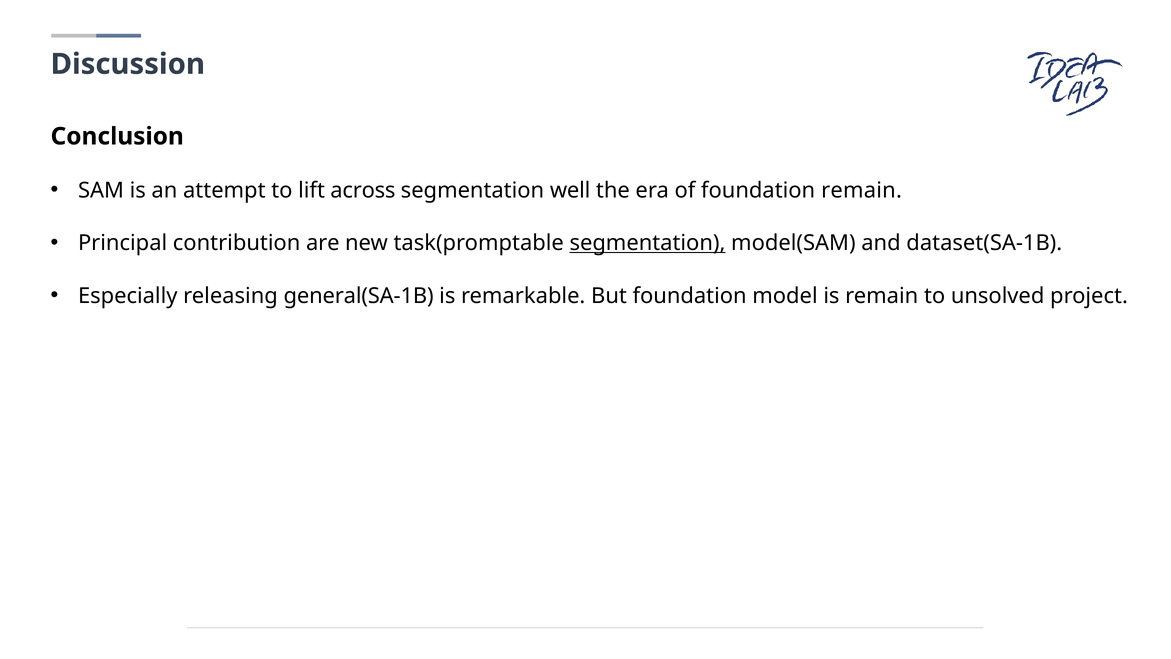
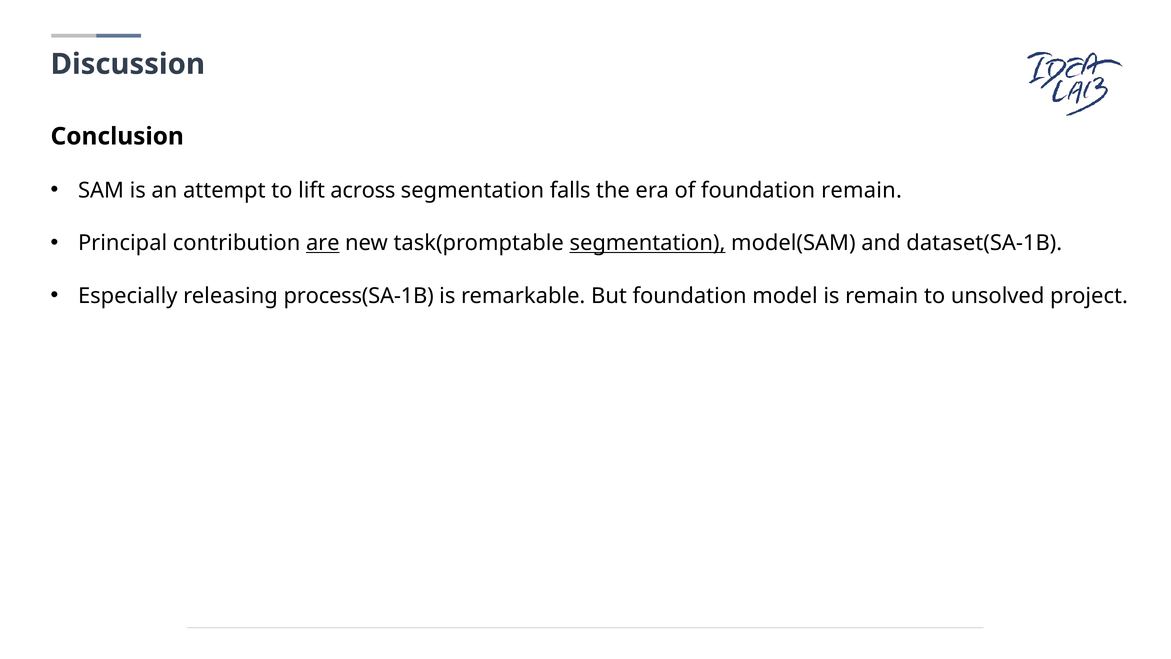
well: well -> falls (570, 190)
are underline: none -> present (323, 243)
general(SA-1B: general(SA-1B -> process(SA-1B (359, 296)
